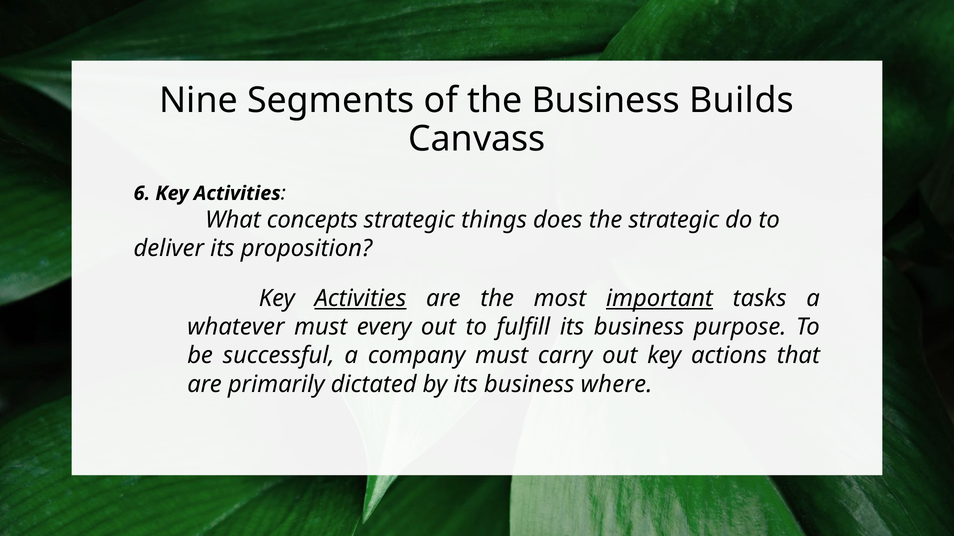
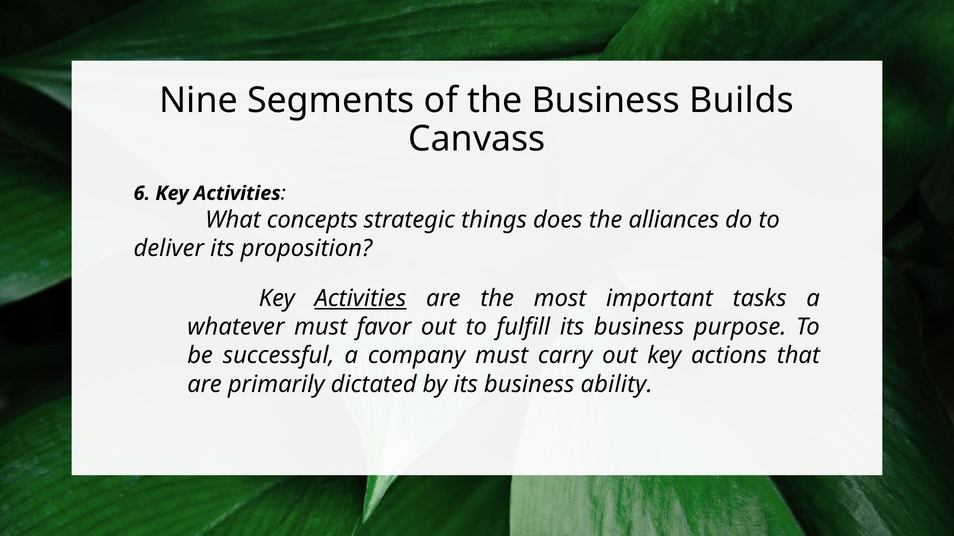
the strategic: strategic -> alliances (674, 220)
important underline: present -> none (659, 299)
every: every -> favor (384, 327)
where: where -> ability (617, 385)
